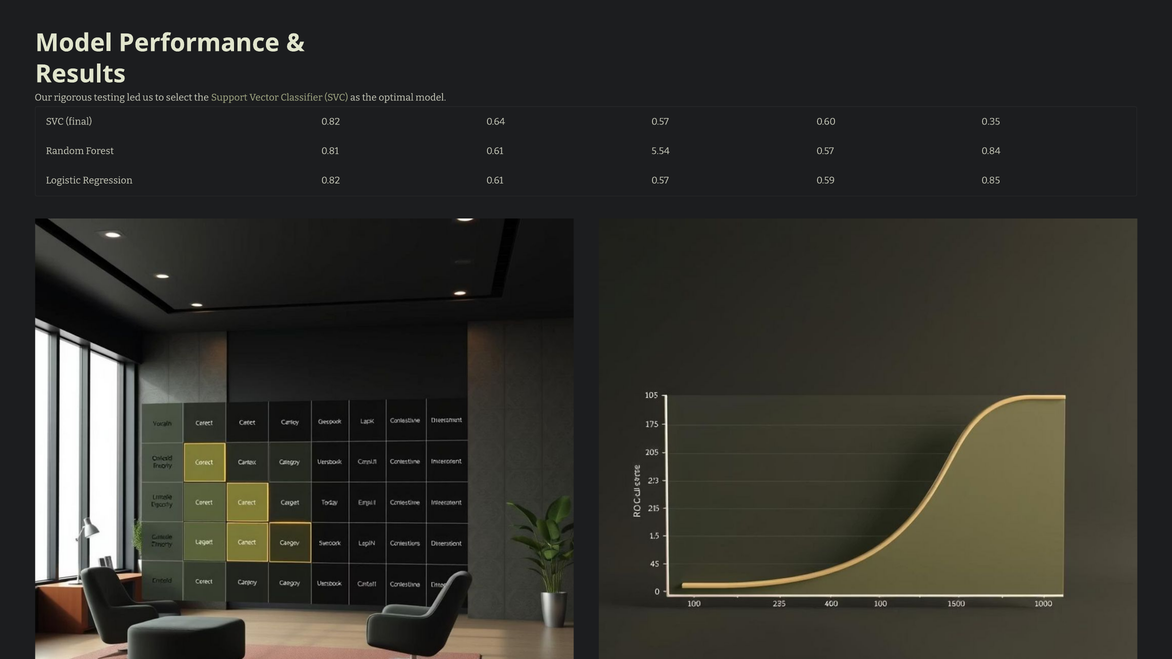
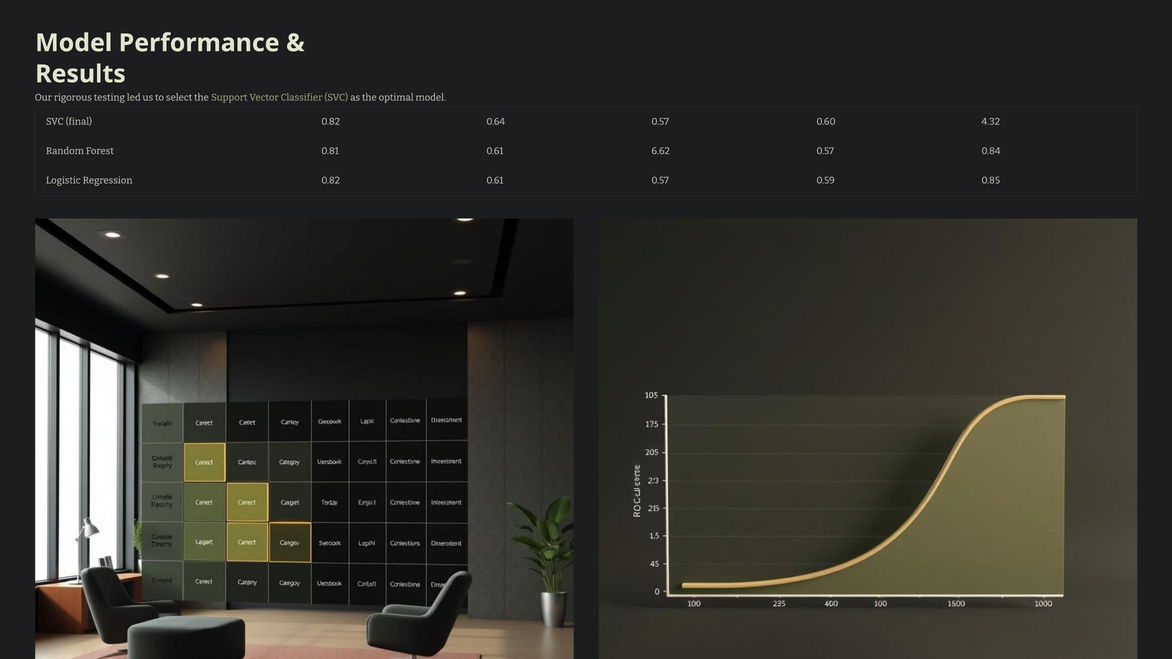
0.35: 0.35 -> 4.32 (991, 122)
5.54: 5.54 -> 6.62 (661, 151)
